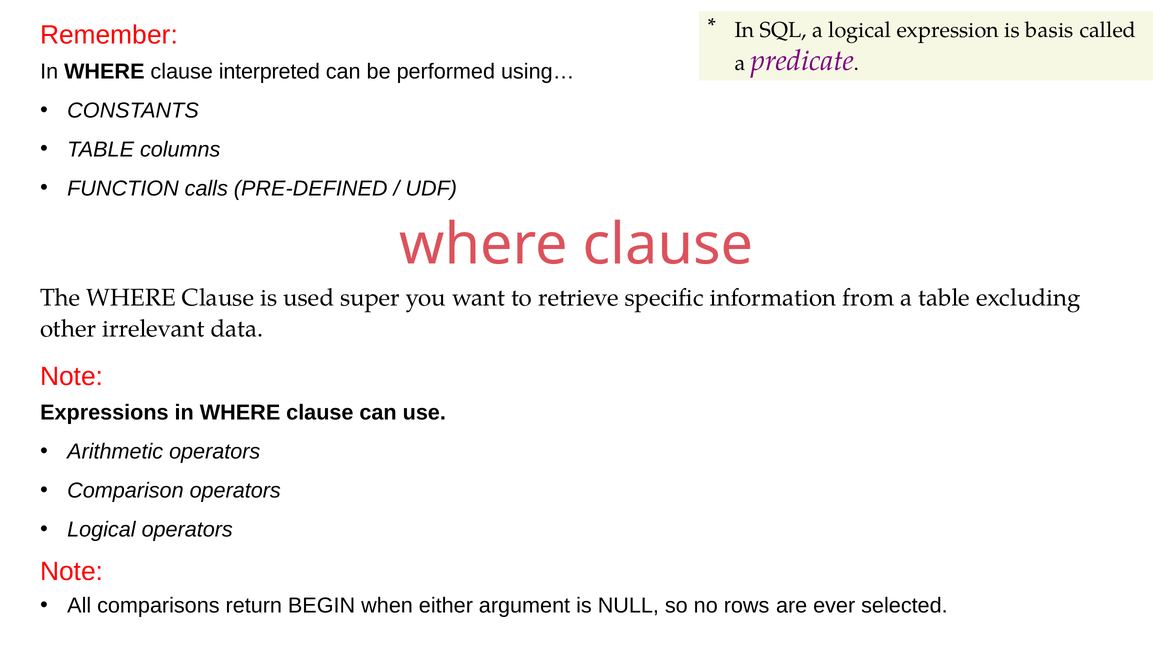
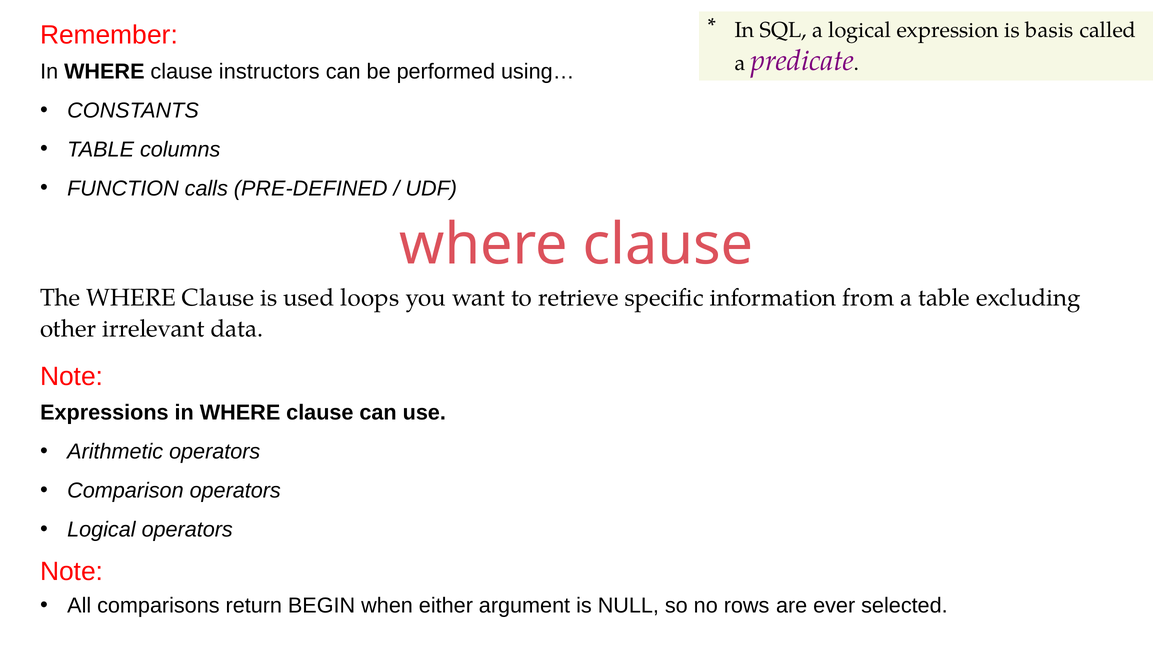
interpreted: interpreted -> instructors (269, 72)
super: super -> loops (370, 298)
